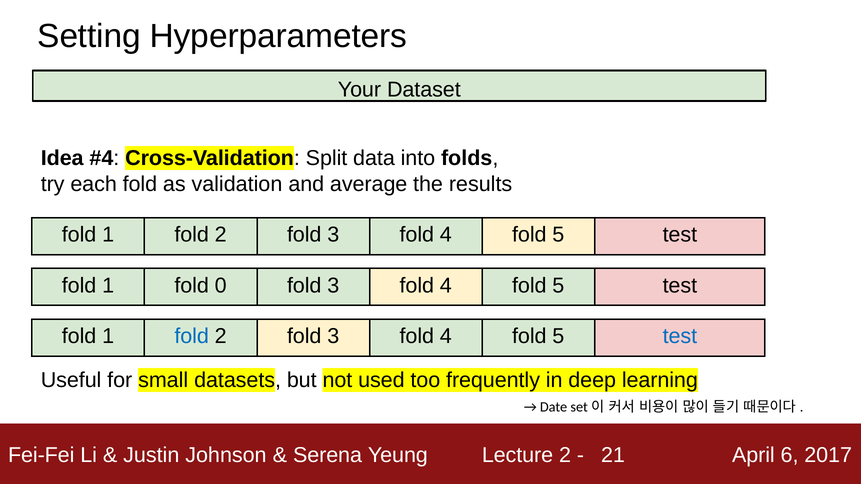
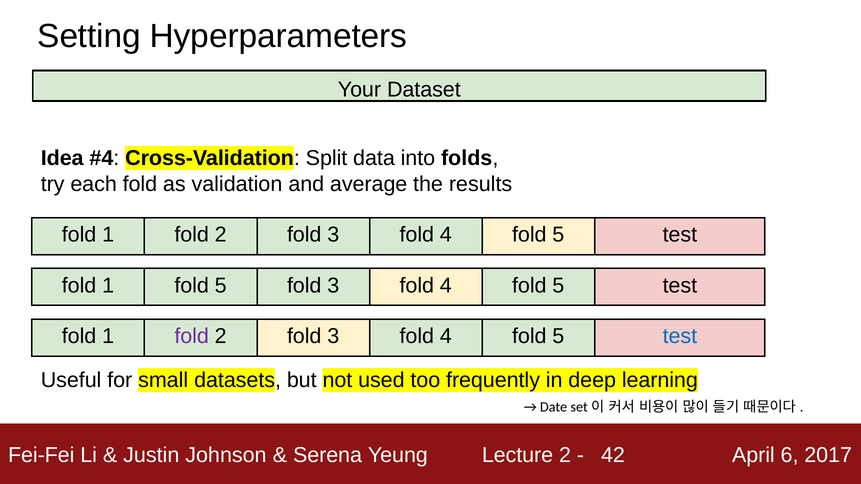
1 fold 0: 0 -> 5 (221, 286)
fold colour: blue -> purple (192, 337)
21: 21 -> 42 (613, 455)
